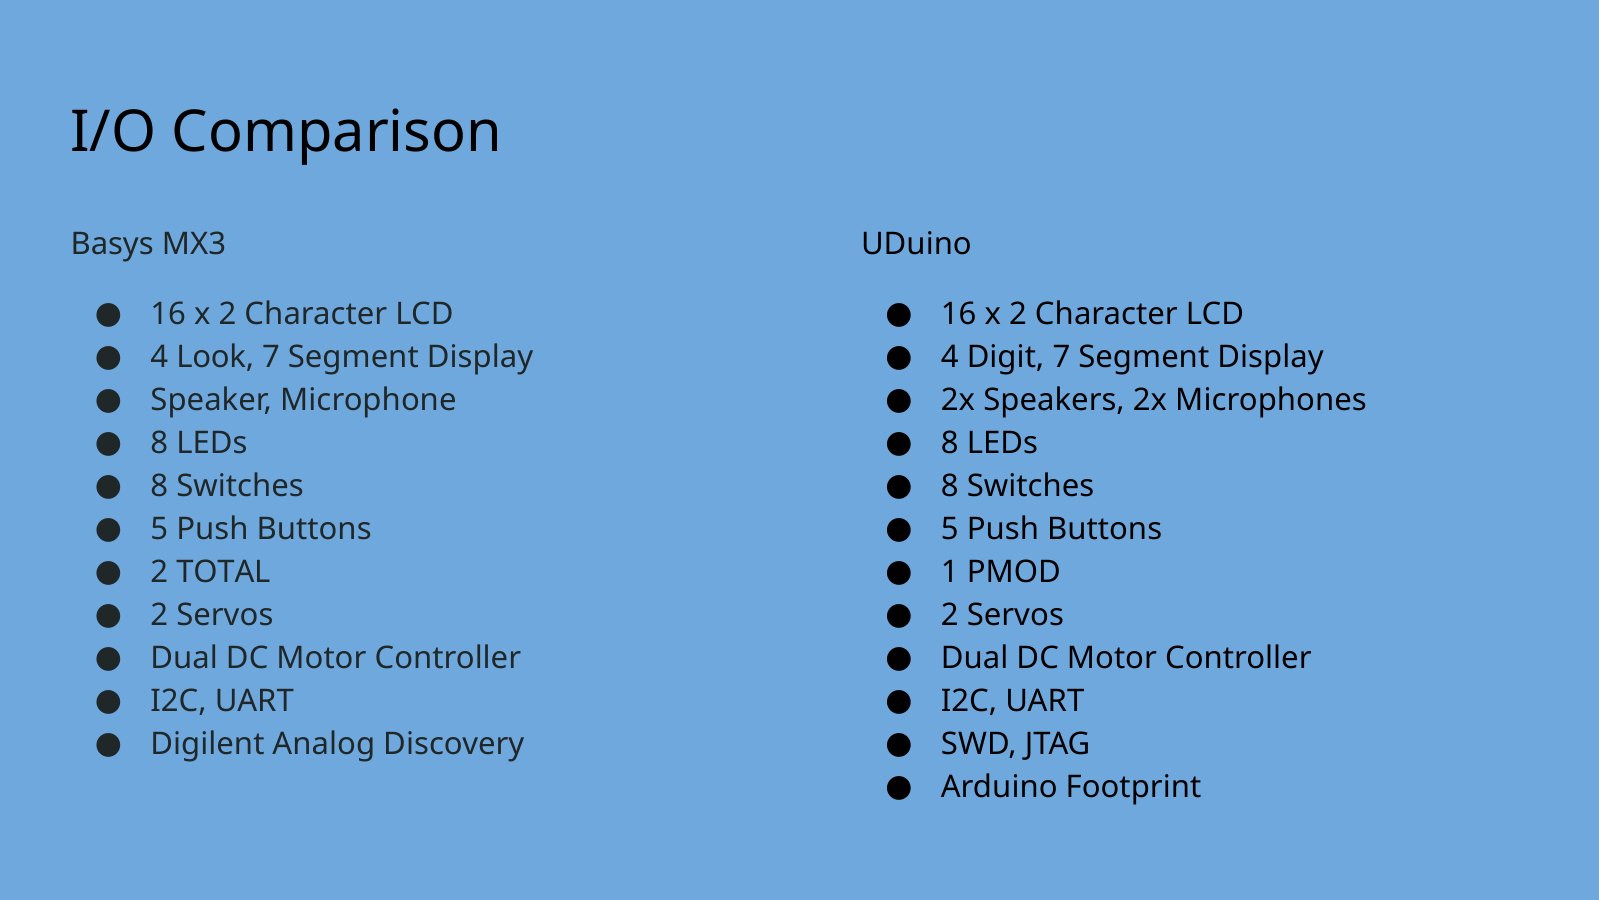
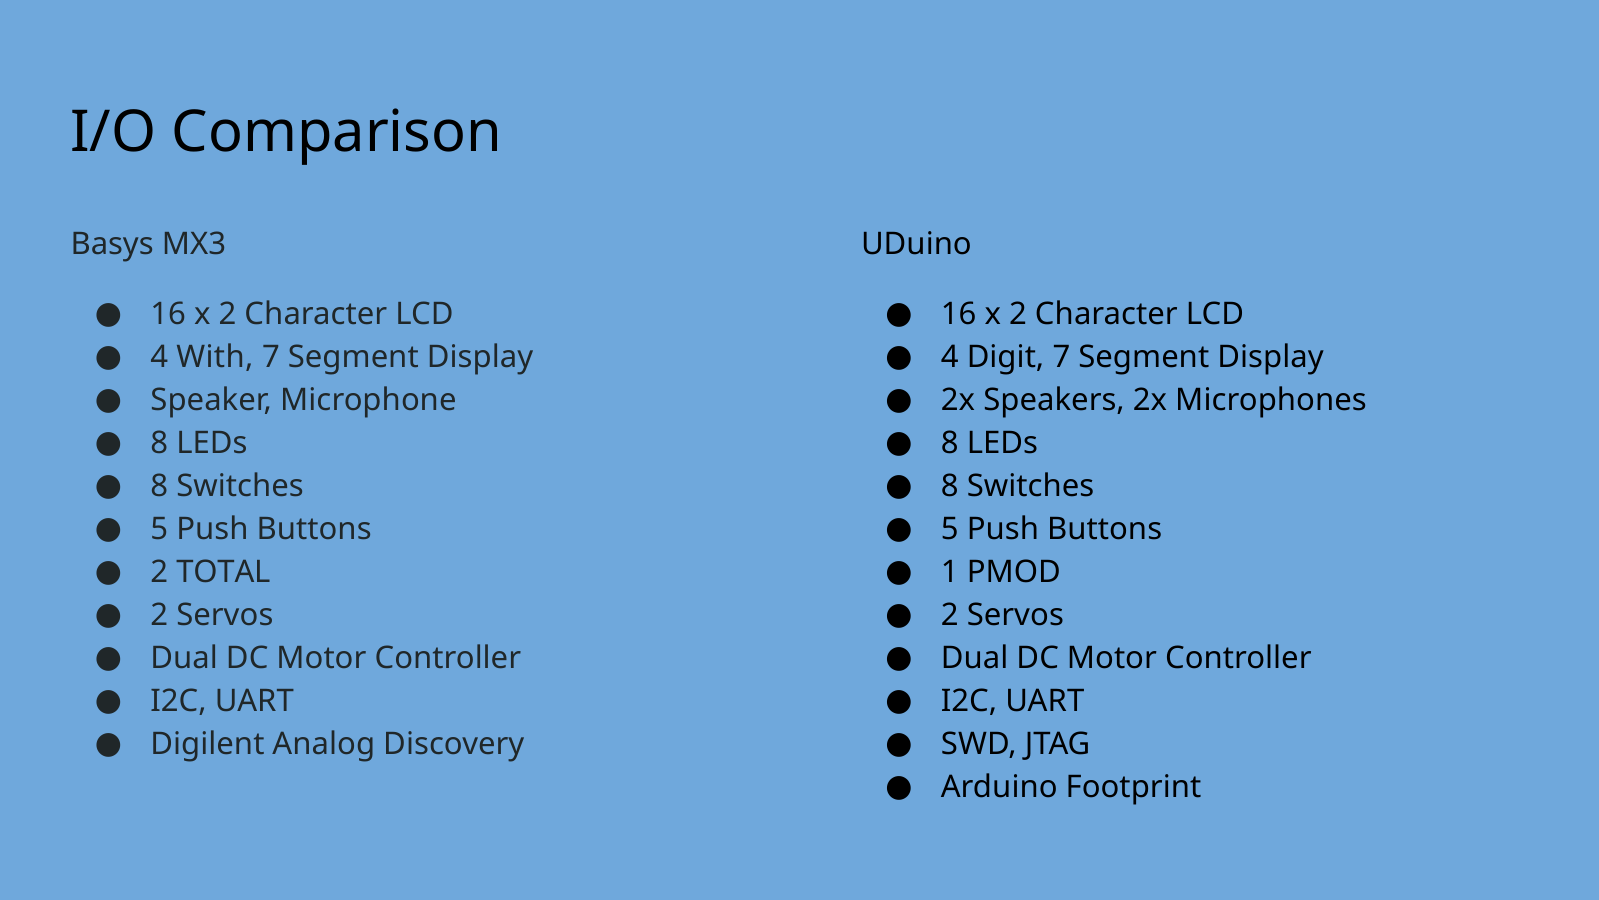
Look: Look -> With (215, 357)
